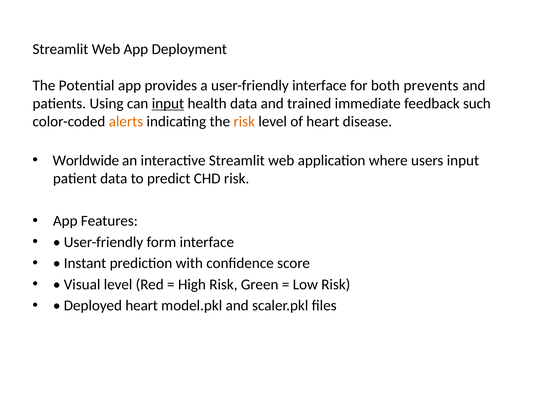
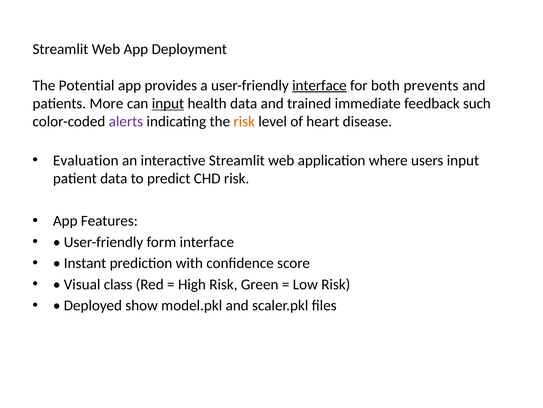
interface underline: none -> present (319, 85)
Using: Using -> More (106, 103)
alerts colour: orange -> purple (126, 121)
Worldwide: Worldwide -> Evaluation (86, 160)
Visual level: level -> class (118, 284)
Deployed heart: heart -> show (142, 305)
